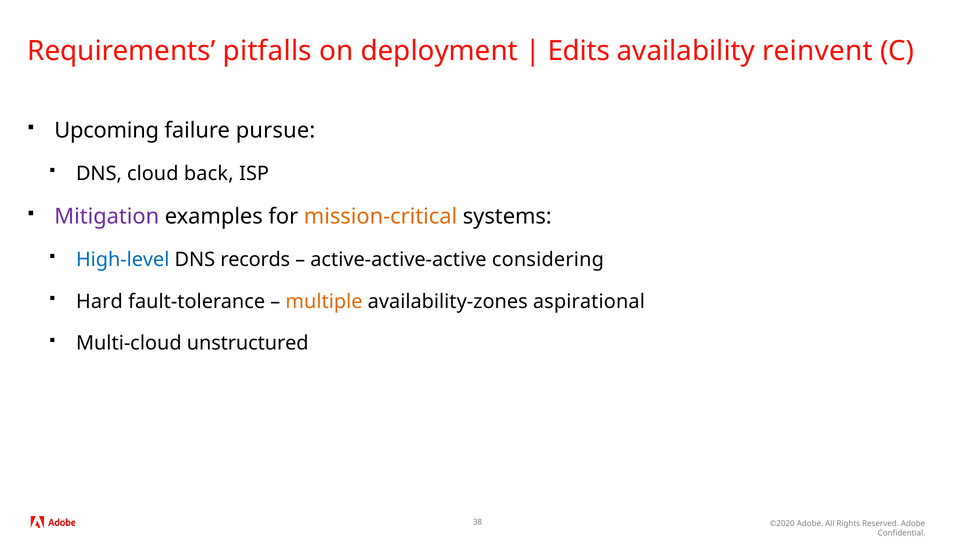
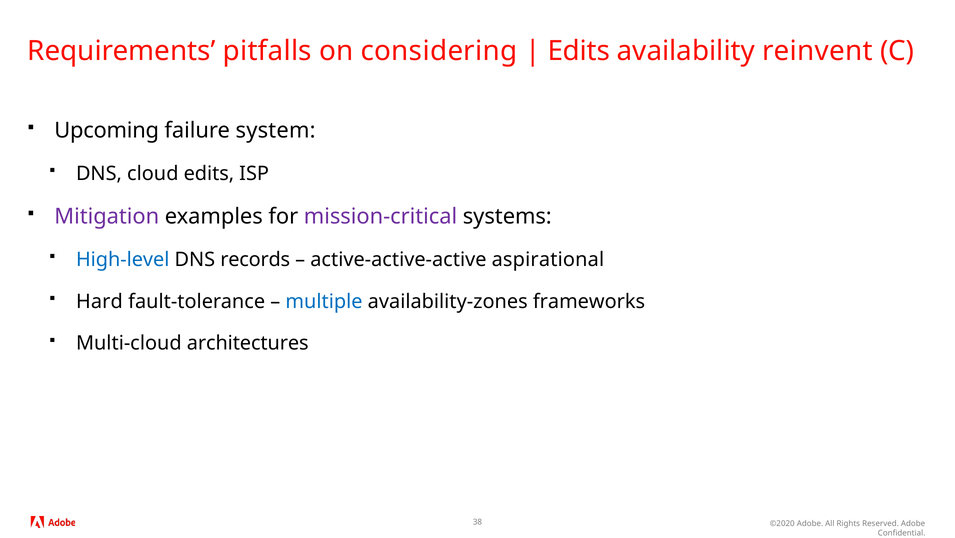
deployment: deployment -> considering (439, 51)
pursue: pursue -> system (276, 130)
cloud back: back -> edits (209, 173)
mission-critical colour: orange -> purple (381, 216)
considering: considering -> aspirational (548, 259)
multiple colour: orange -> blue (324, 301)
aspirational: aspirational -> frameworks (589, 301)
unstructured: unstructured -> architectures (248, 343)
